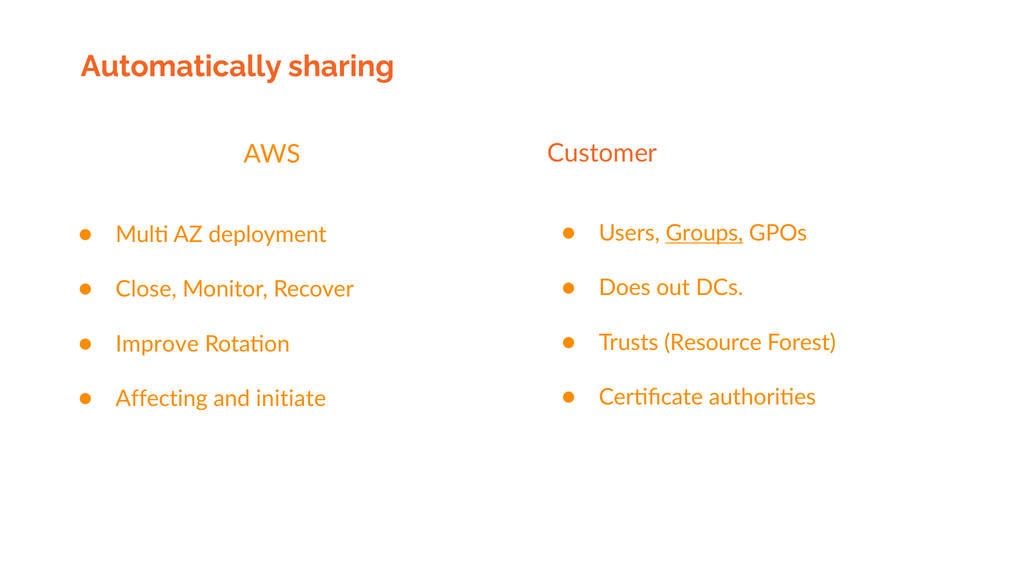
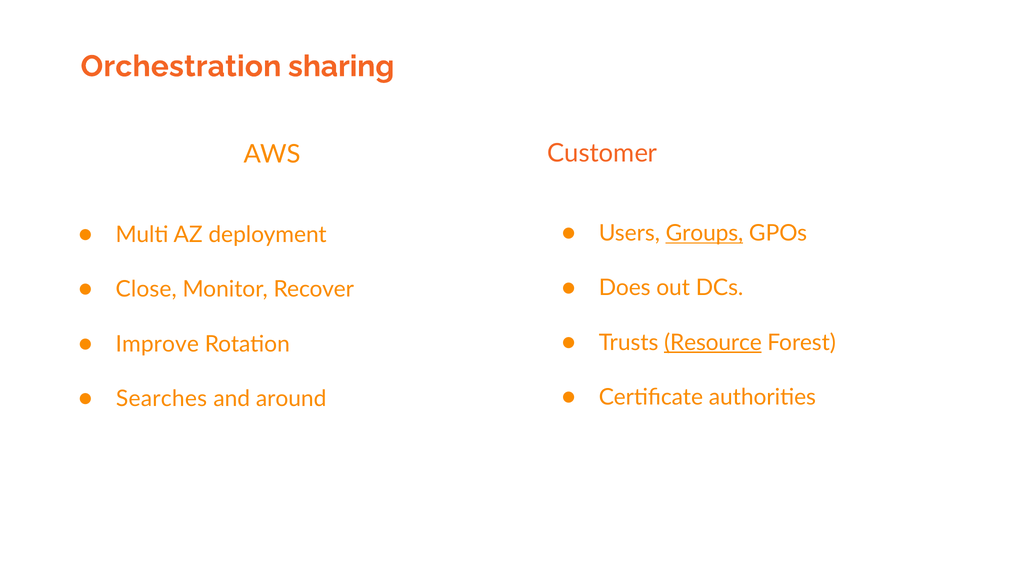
Automatically: Automatically -> Orchestration (181, 66)
Resource underline: none -> present (713, 343)
Affecting: Affecting -> Searches (161, 399)
initiate: initiate -> around (291, 399)
